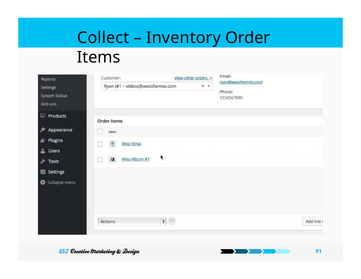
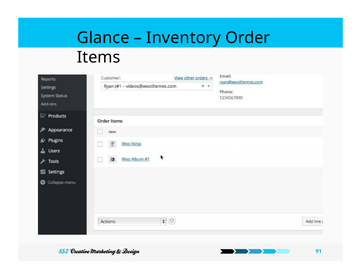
Collect: Collect -> Glance (103, 38)
